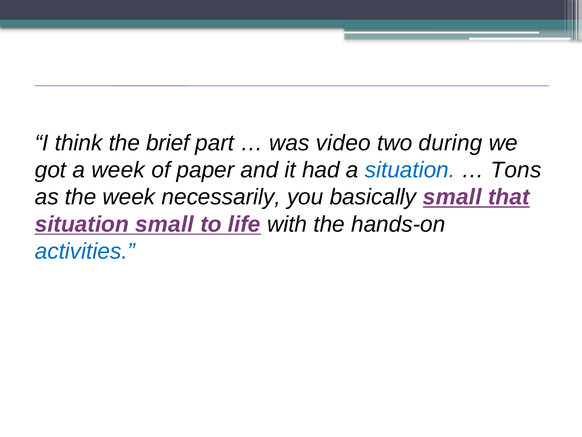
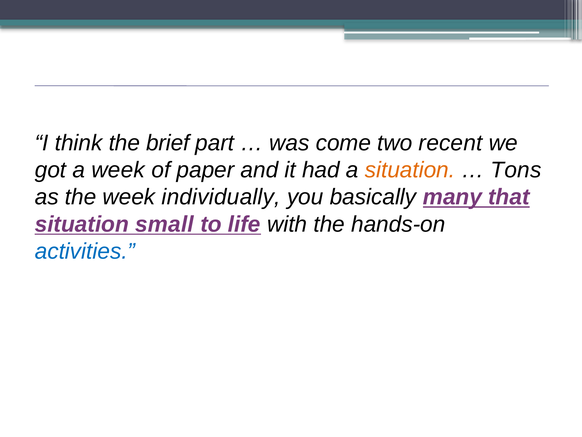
video: video -> come (343, 143)
during: during -> recent (451, 143)
situation colour: blue -> orange (410, 170)
necessarily: necessarily -> individually (221, 197)
basically small: small -> many (452, 197)
